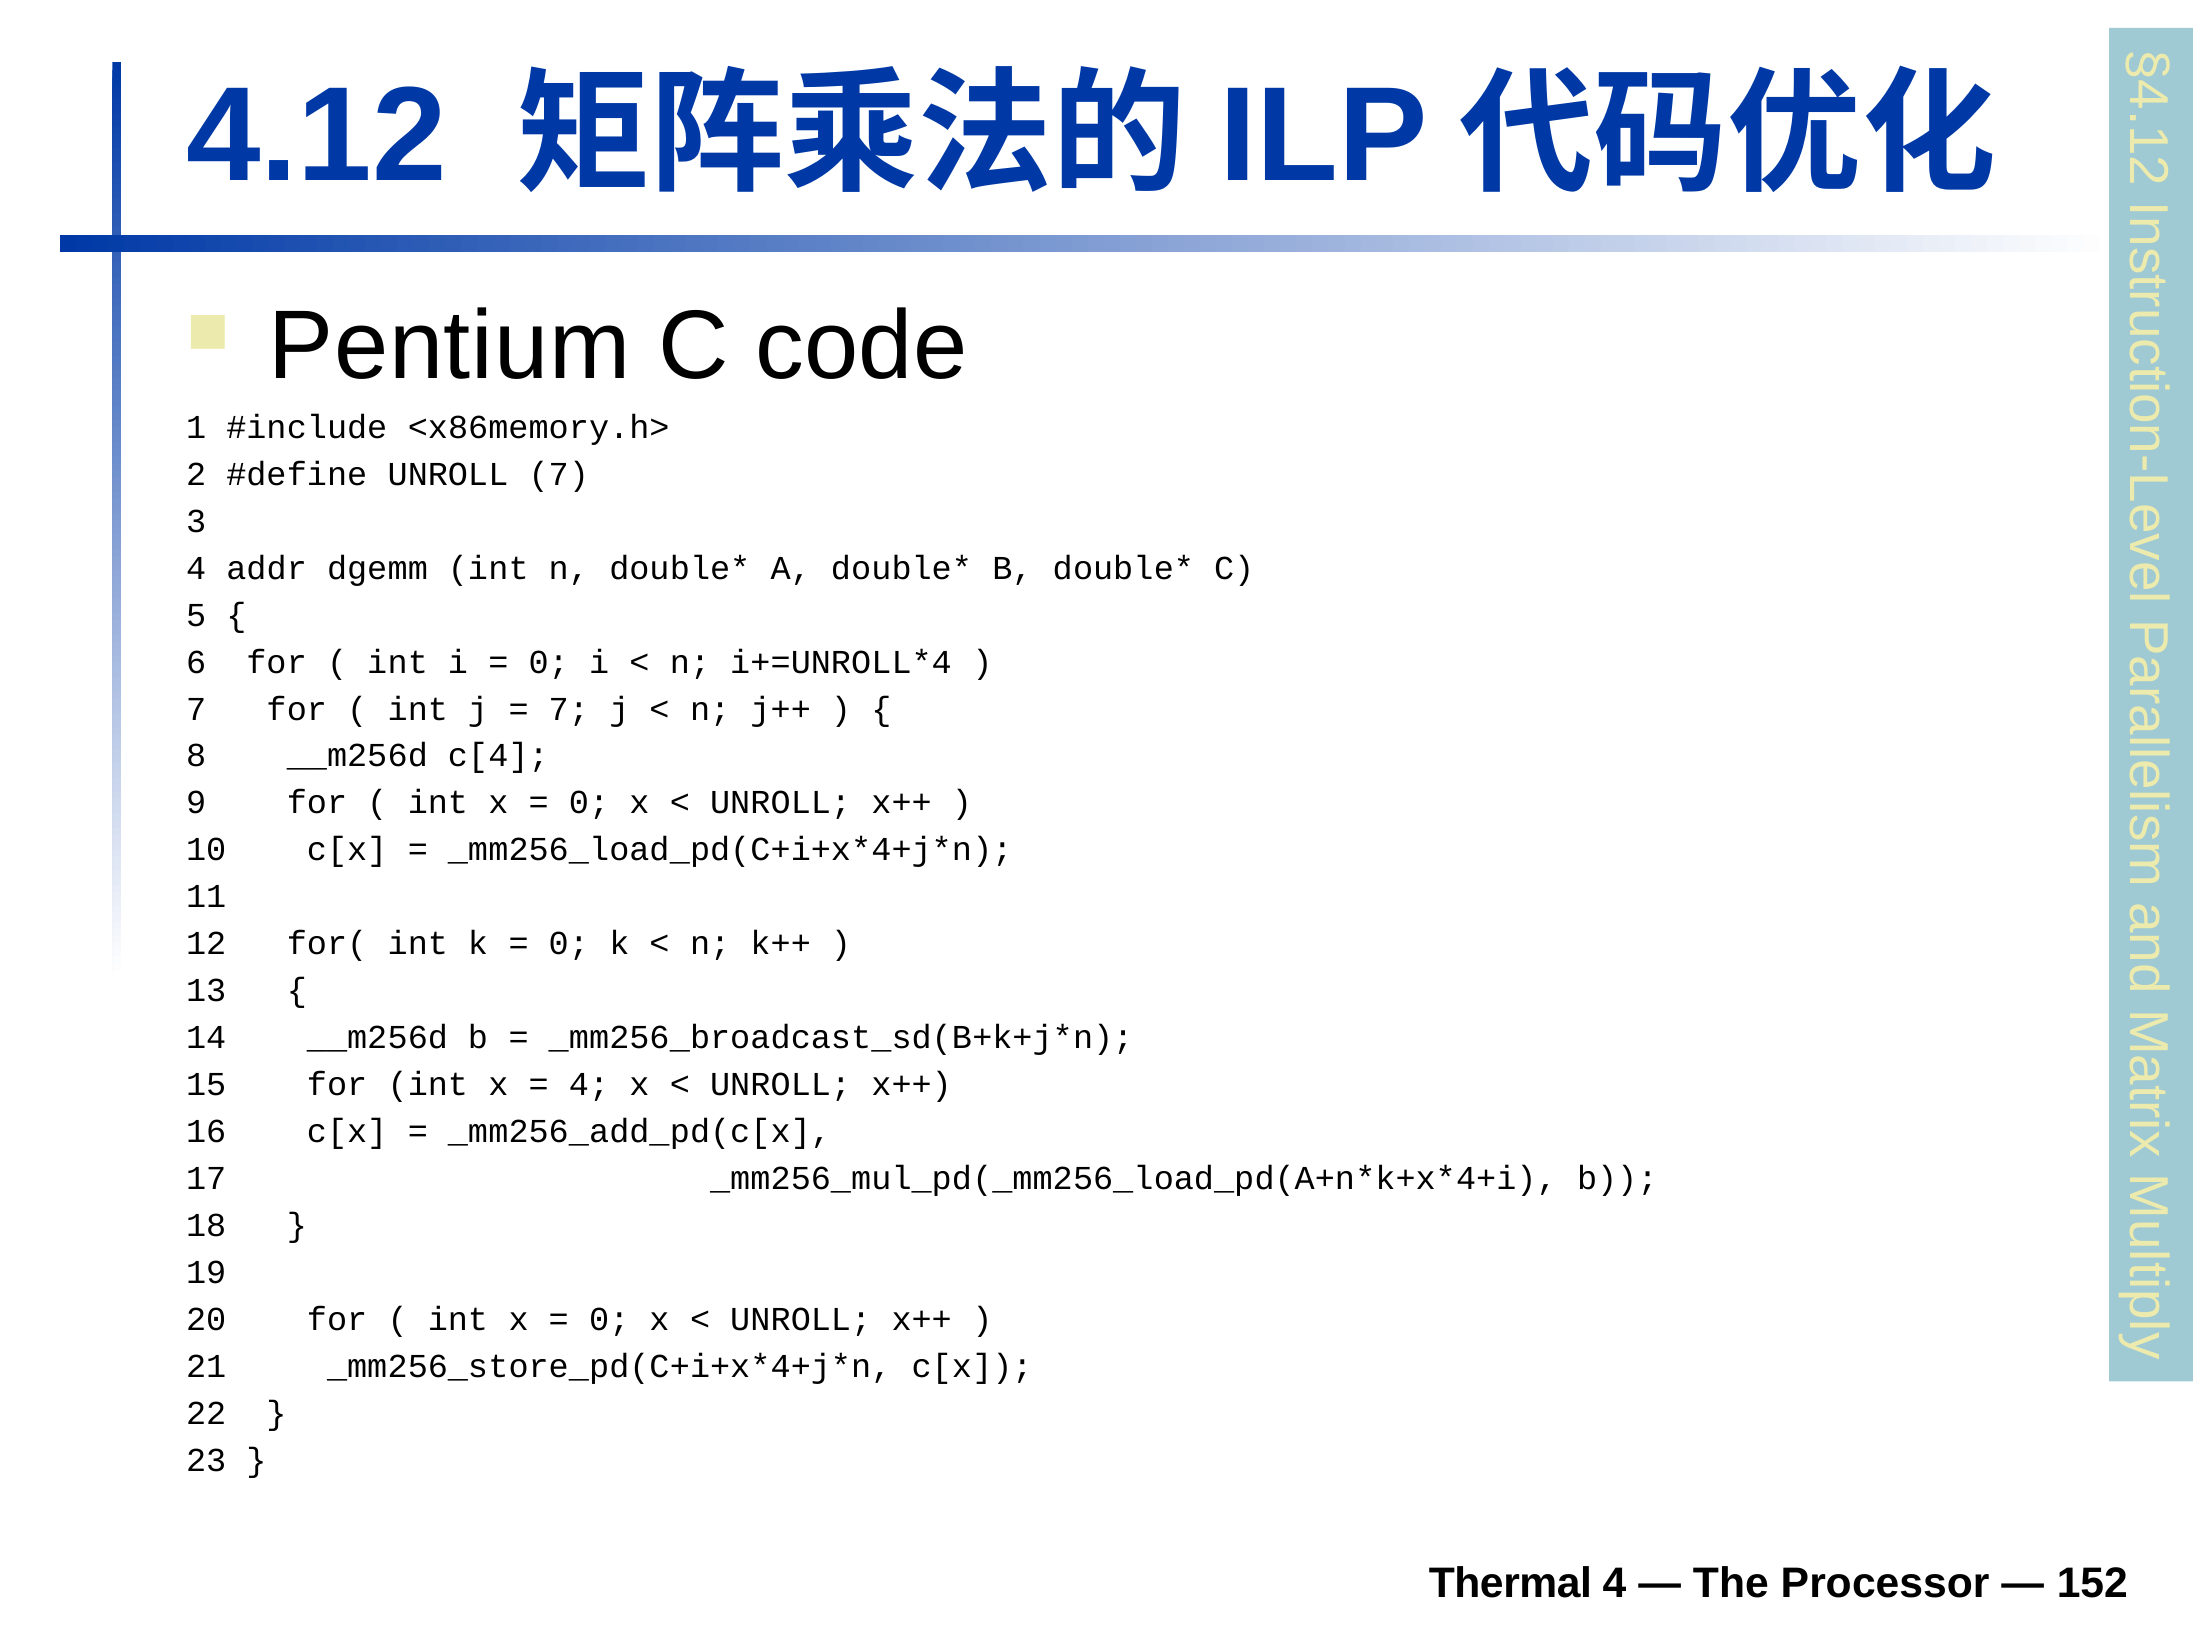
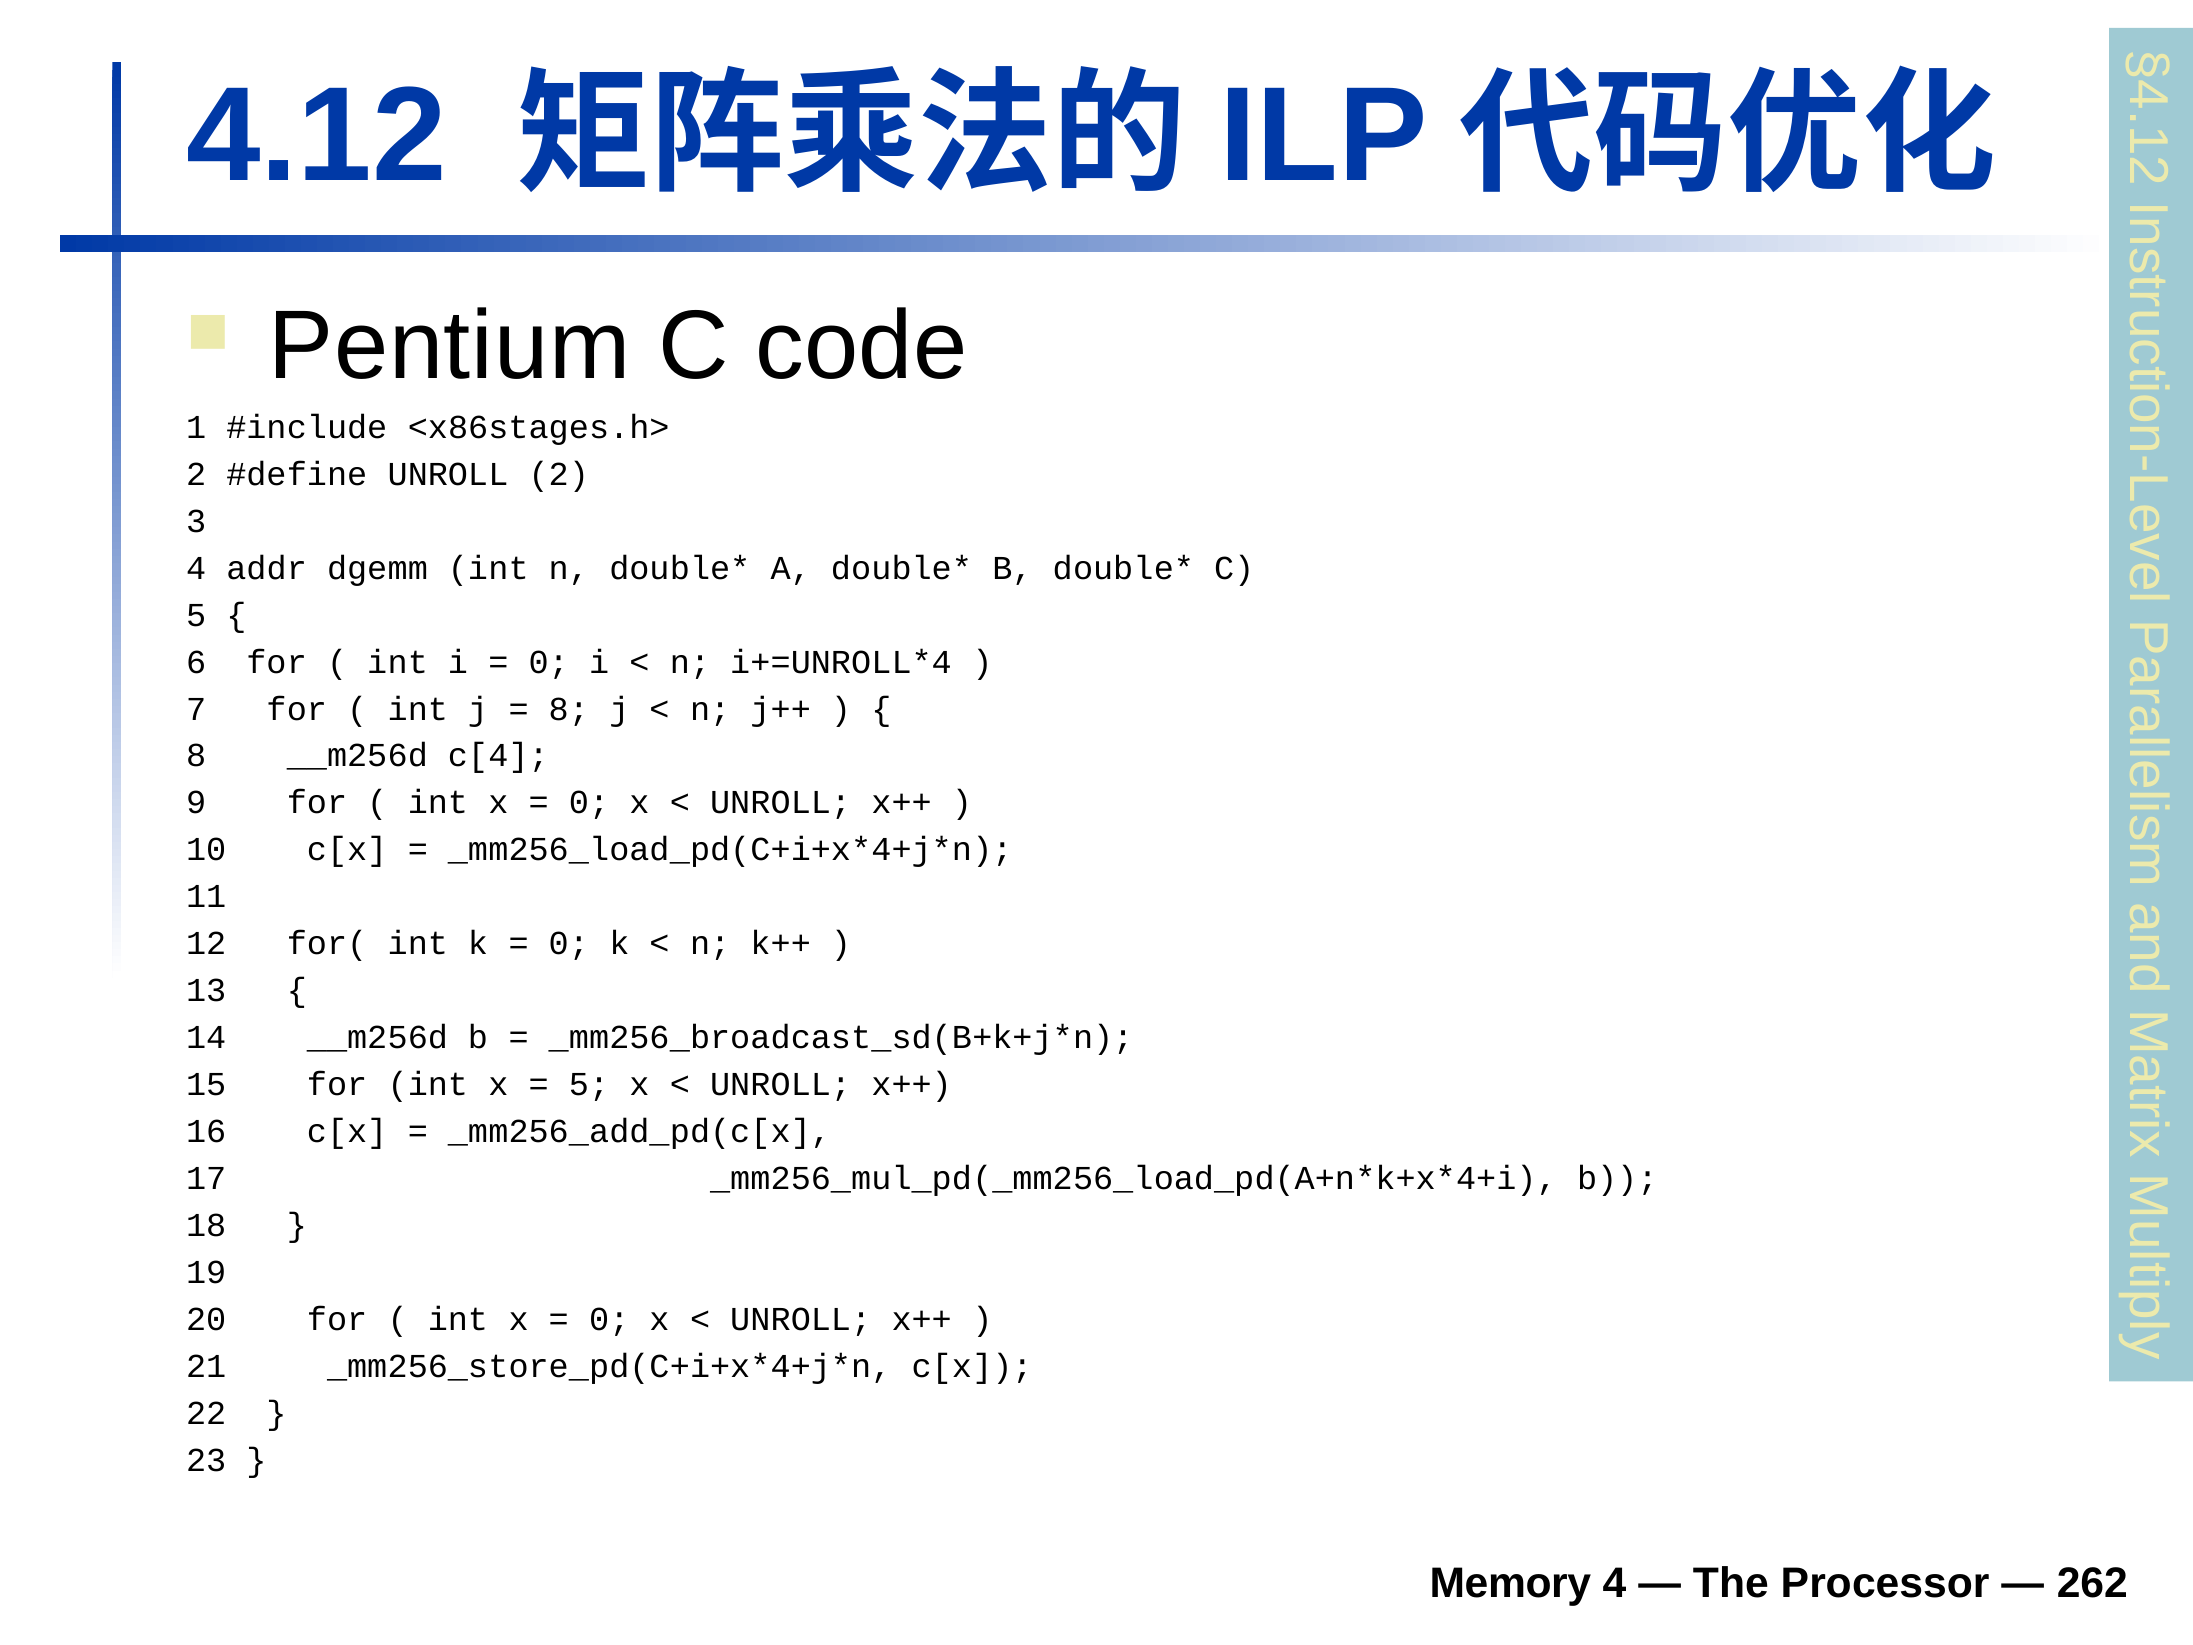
<x86memory.h>: <x86memory.h> -> <x86stages.h> (539, 427)
UNROLL 7: 7 -> 2 (559, 474)
7: 7 -> 8 (569, 709)
4: 4 -> 5 (589, 1085)
Thermal: Thermal -> Memory (1510, 1583)
152: 152 -> 262 (2092, 1583)
